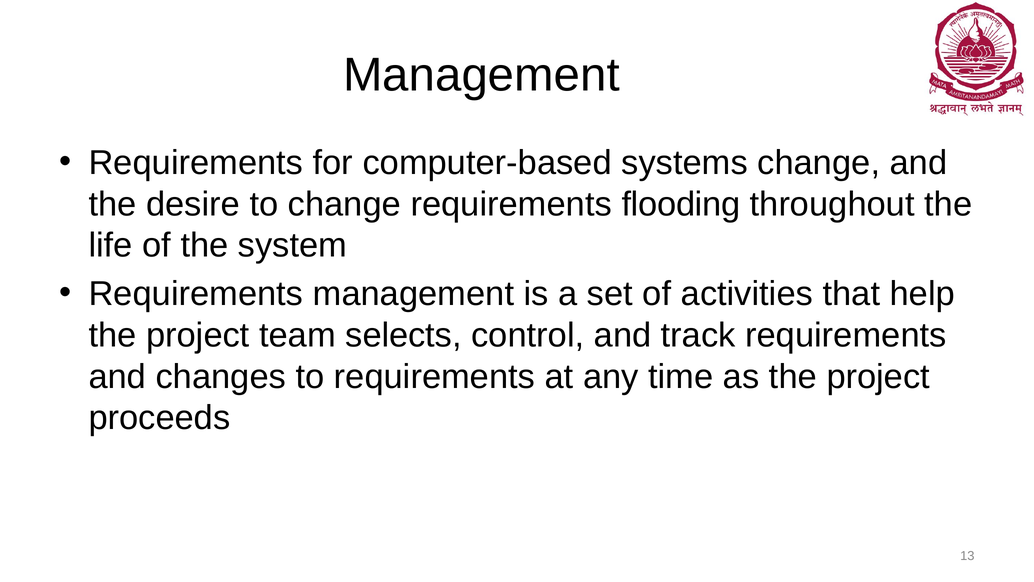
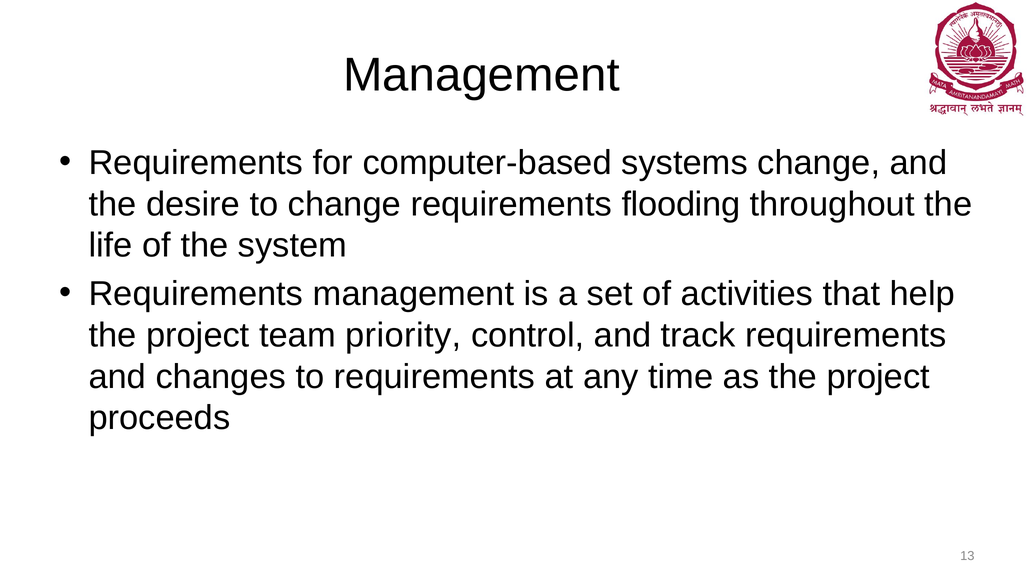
selects: selects -> priority (403, 335)
